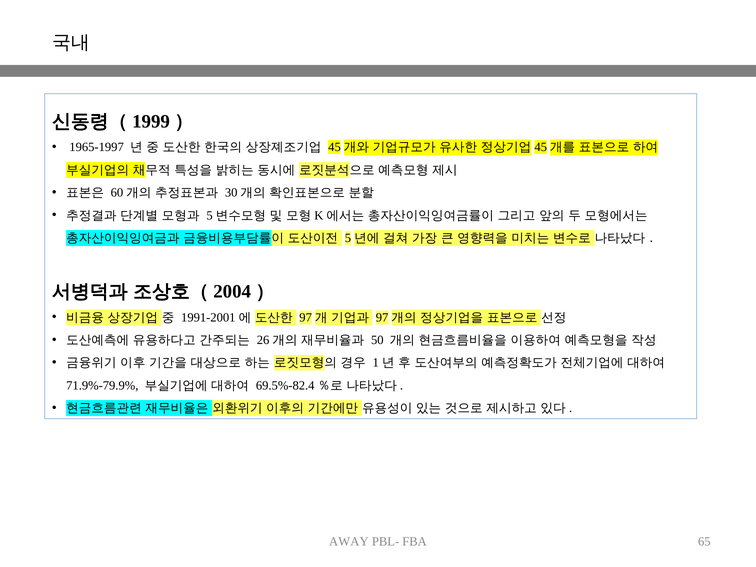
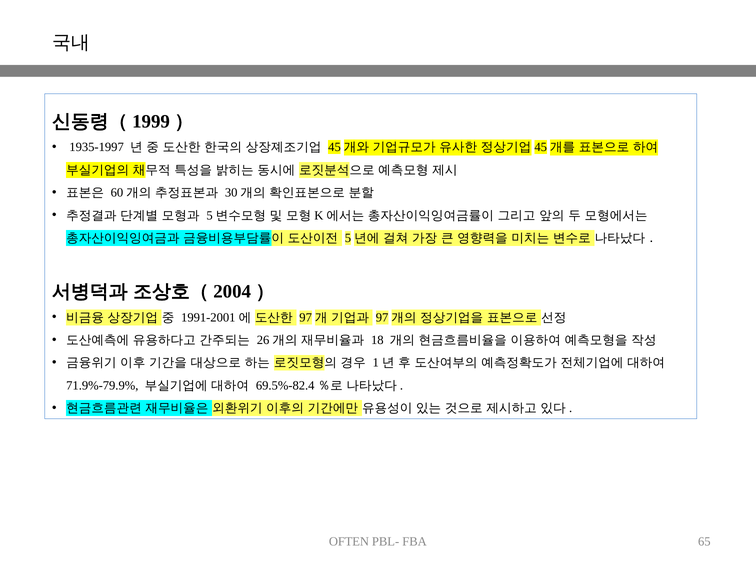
1965-1997: 1965-1997 -> 1935-1997 (97, 147)
50: 50 -> 18 (377, 340)
AWAY: AWAY -> OFTEN (349, 541)
